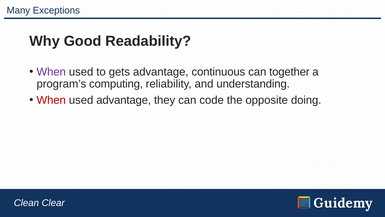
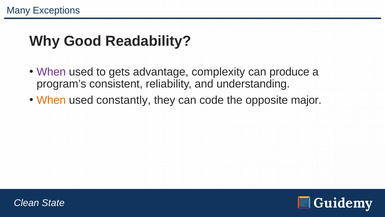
continuous: continuous -> complexity (218, 72)
together: together -> produce (289, 72)
computing: computing -> consistent (116, 84)
When colour: red -> orange (51, 100)
used advantage: advantage -> constantly (124, 100)
doing: doing -> major (306, 100)
Clear: Clear -> State (53, 202)
